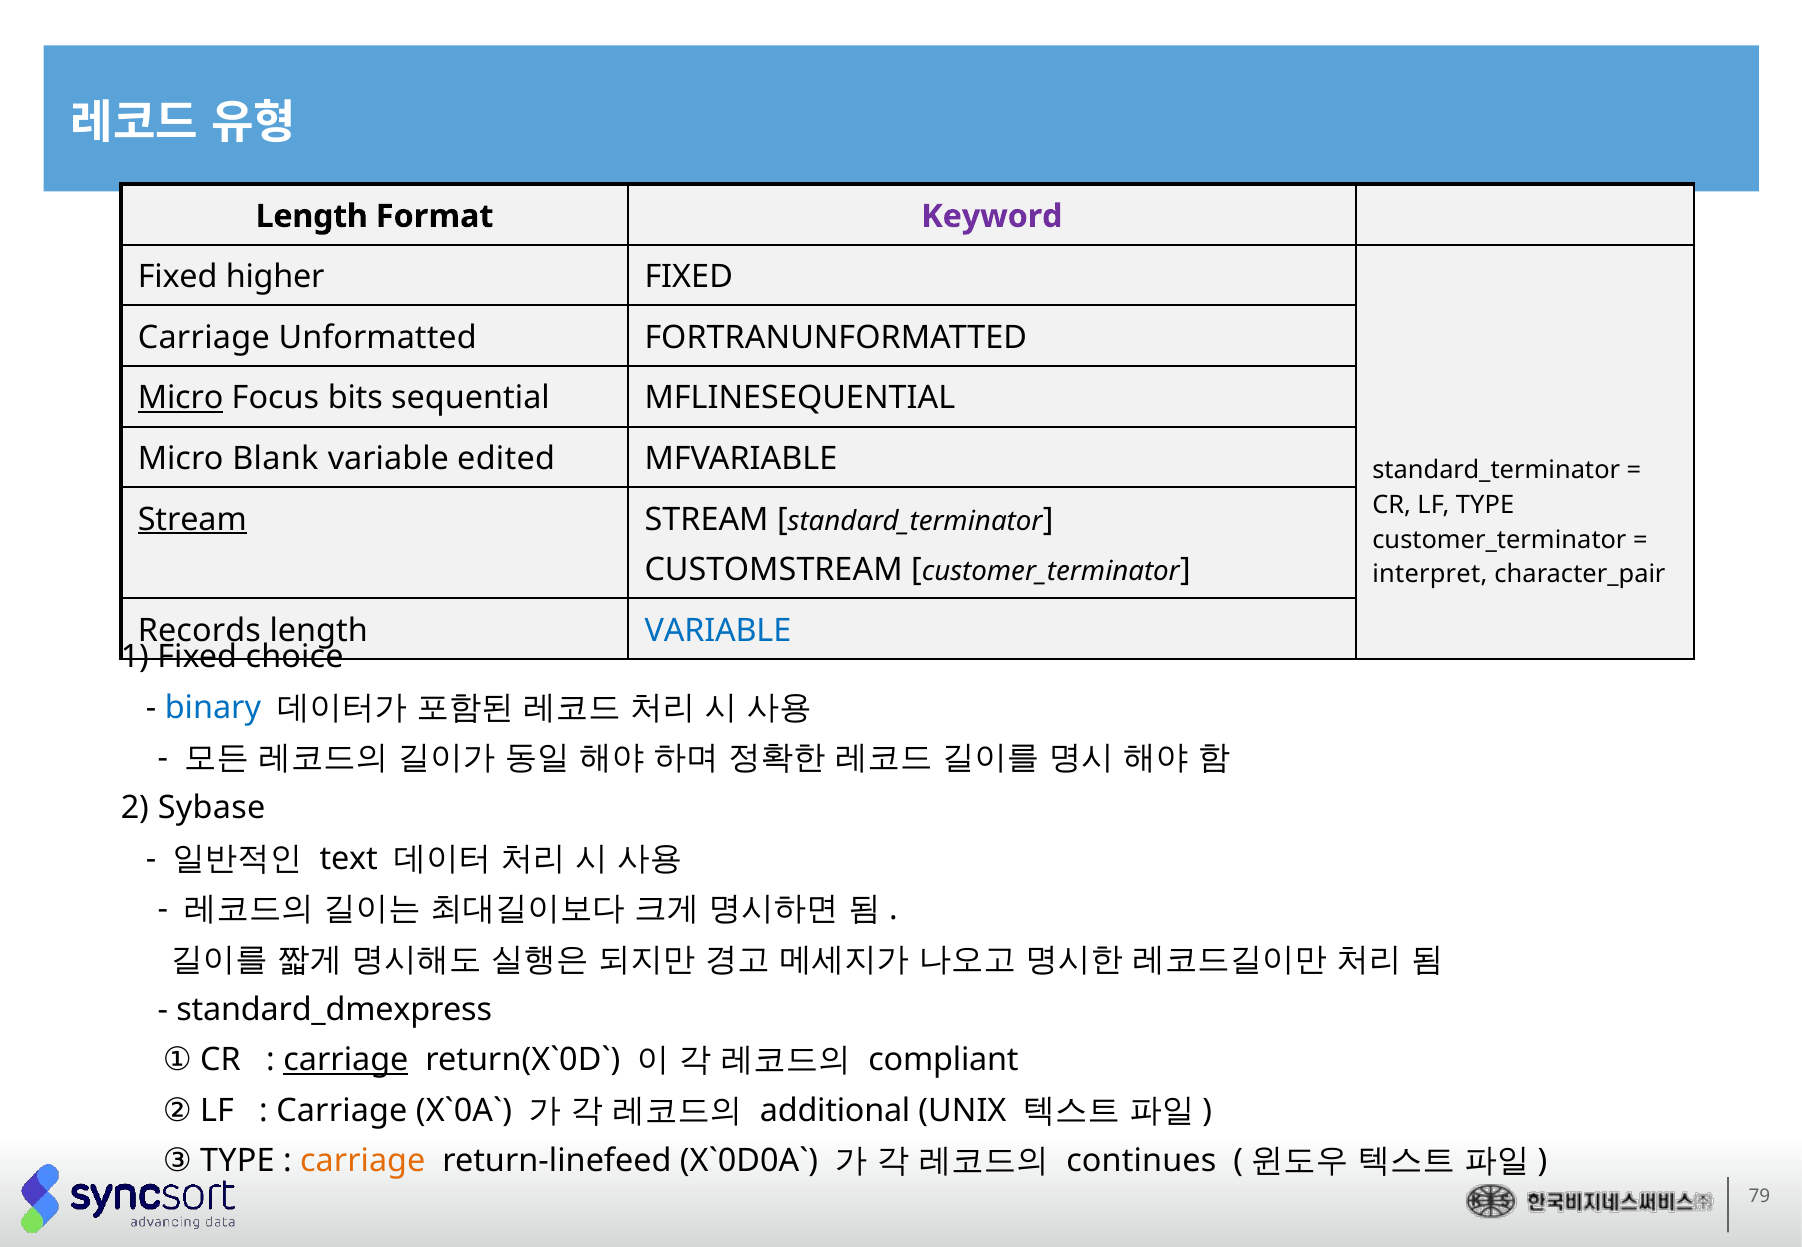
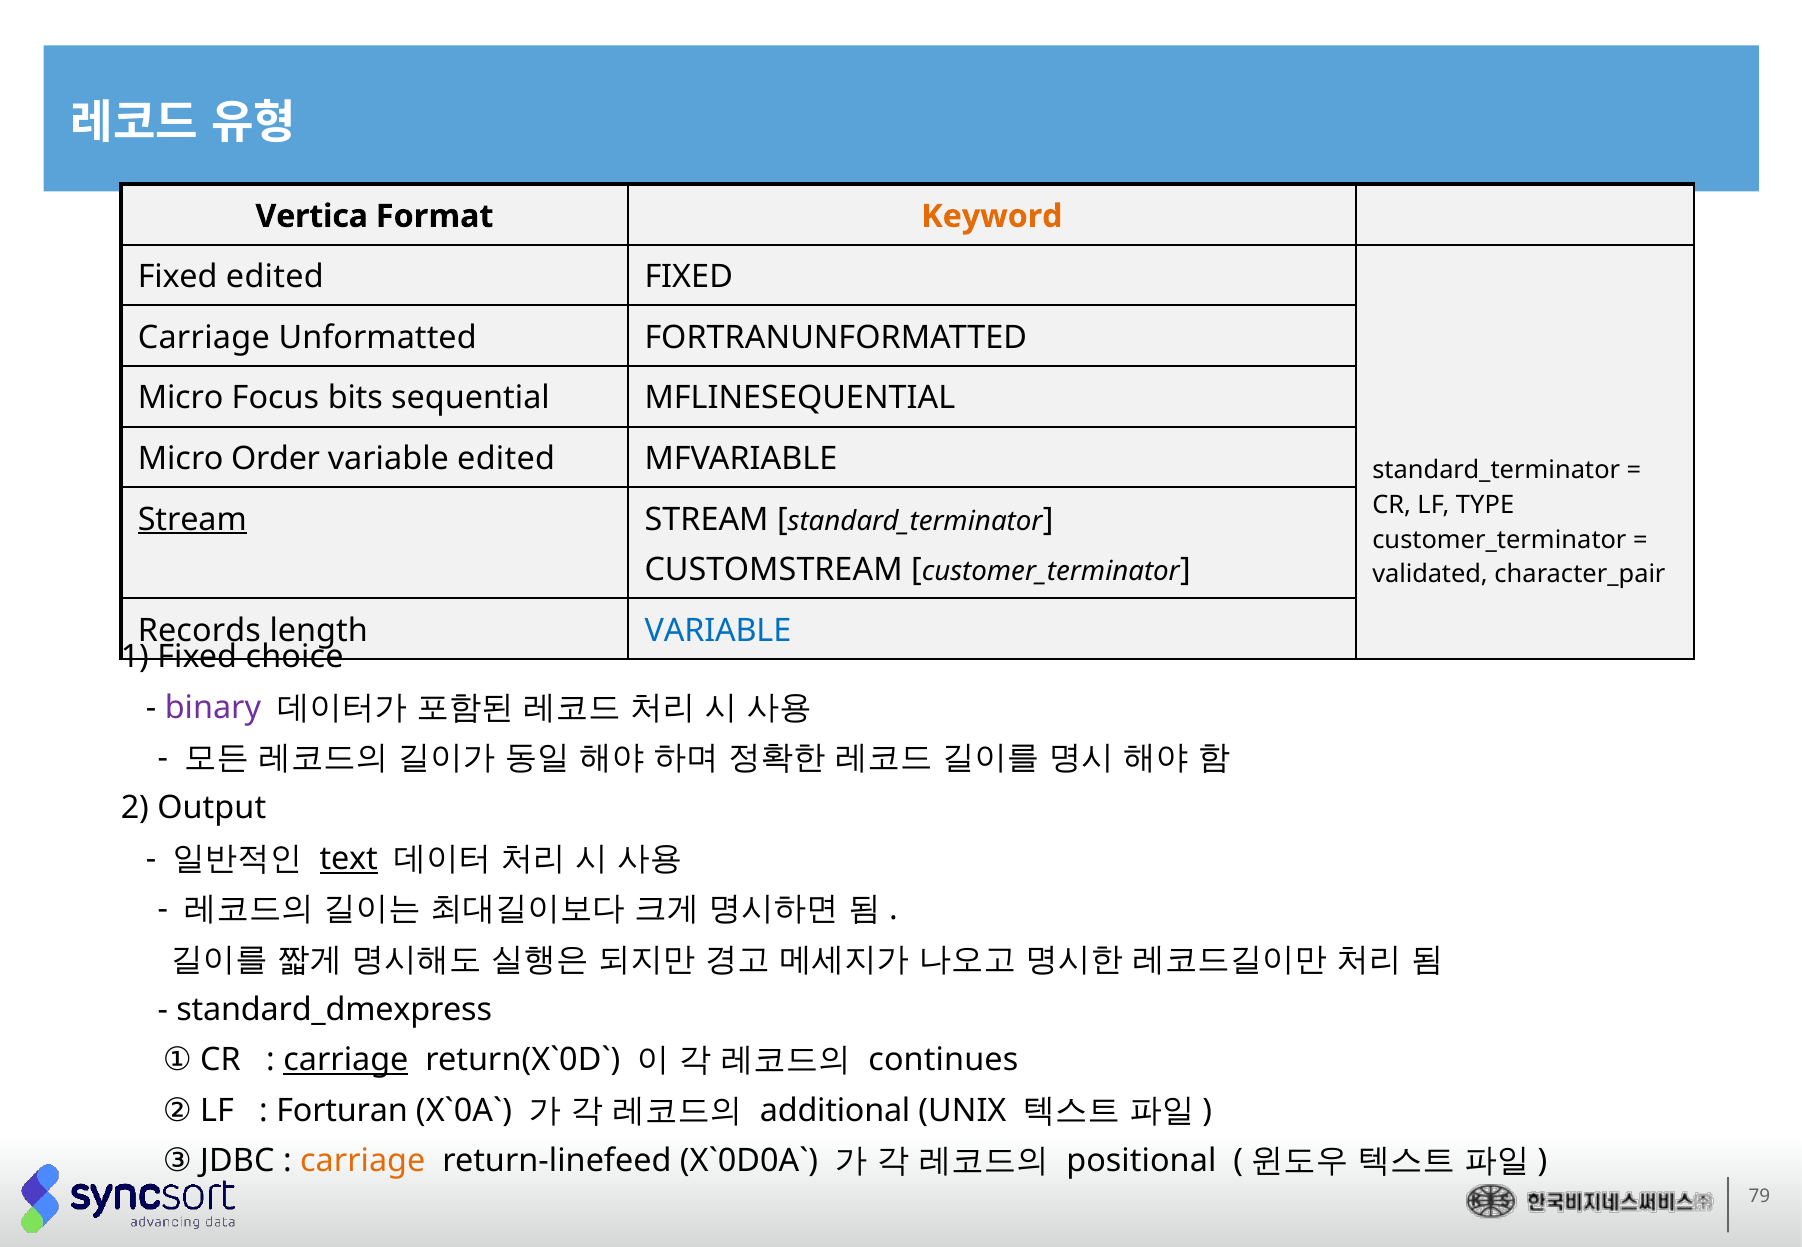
Length: Length -> Vertica (312, 216)
Keyword colour: purple -> orange (992, 216)
Fixed higher: higher -> edited (275, 277)
Micro underline: present -> none (181, 398)
Blank: Blank -> Order (276, 459)
interpret: interpret -> validated (1430, 575)
binary colour: blue -> purple (213, 708)
Sybase: Sybase -> Output (212, 809)
text underline: none -> present (349, 859)
compliant: compliant -> continues (943, 1061)
Carriage: Carriage -> Forturan (342, 1111)
continues: continues -> positional (1141, 1162)
TYPE: TYPE -> JDBC (237, 1162)
